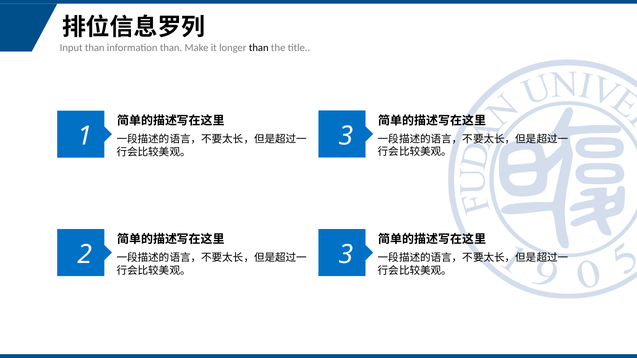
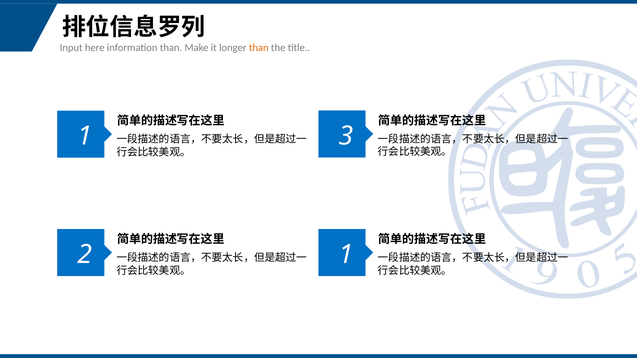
Input than: than -> here (95, 48)
than colour: black -> orange (259, 48)
3: 3 -> 1 (346, 255)
